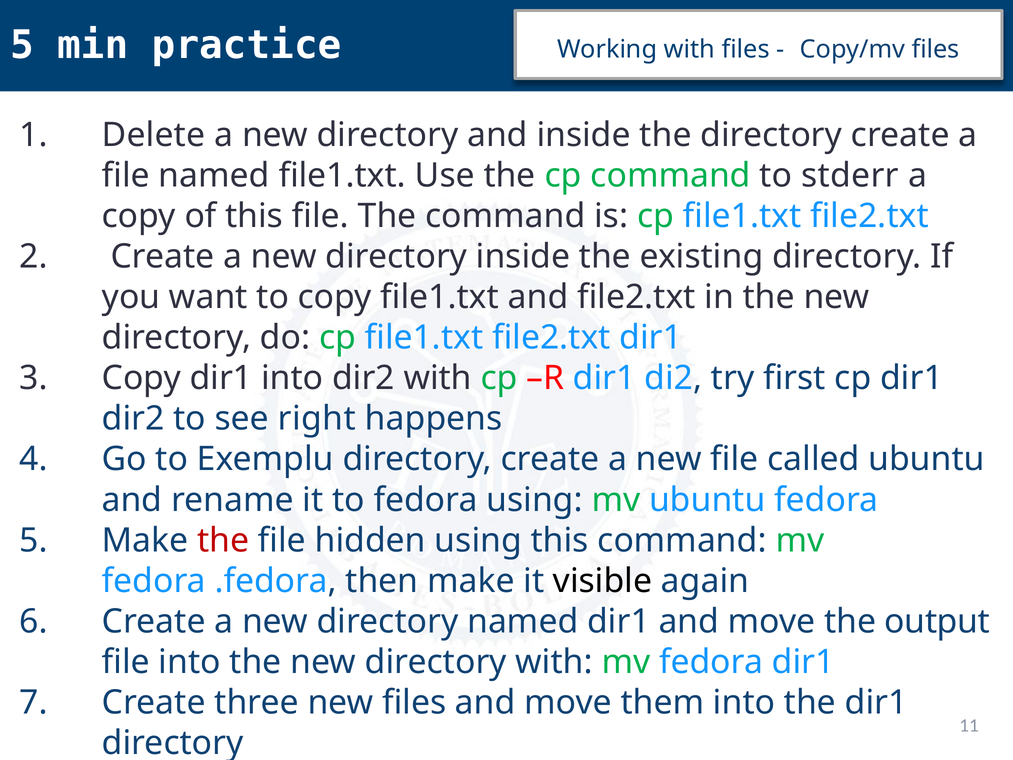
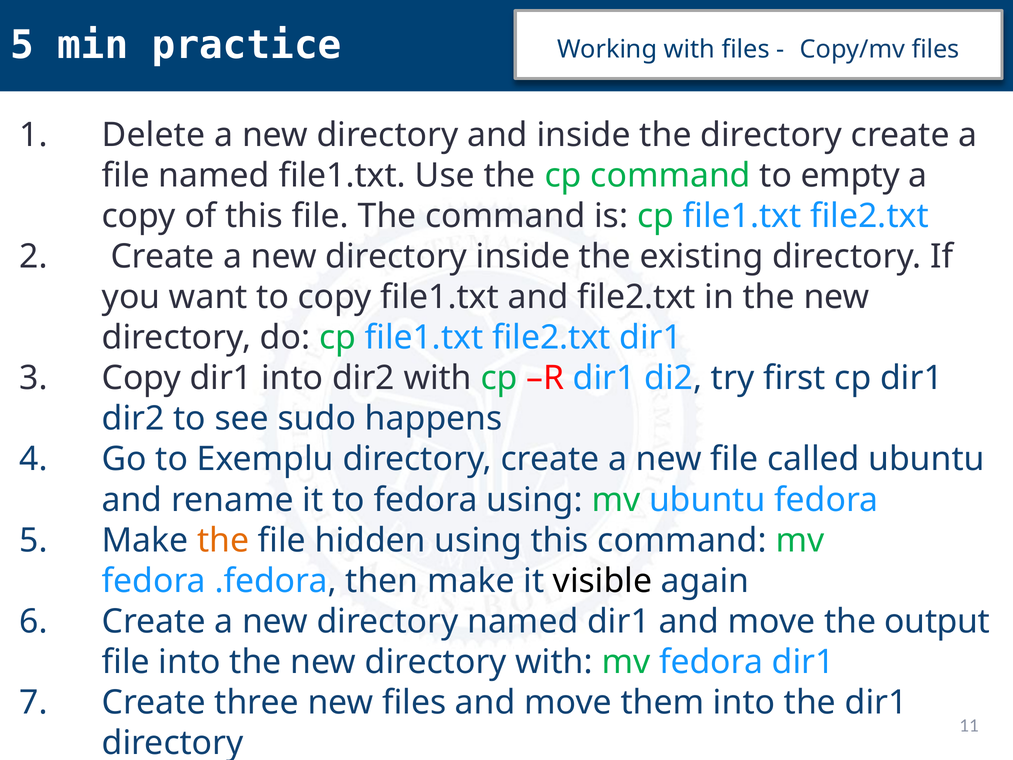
stderr: stderr -> empty (850, 176)
right: right -> sudo (317, 419)
the colour: red -> orange (223, 540)
